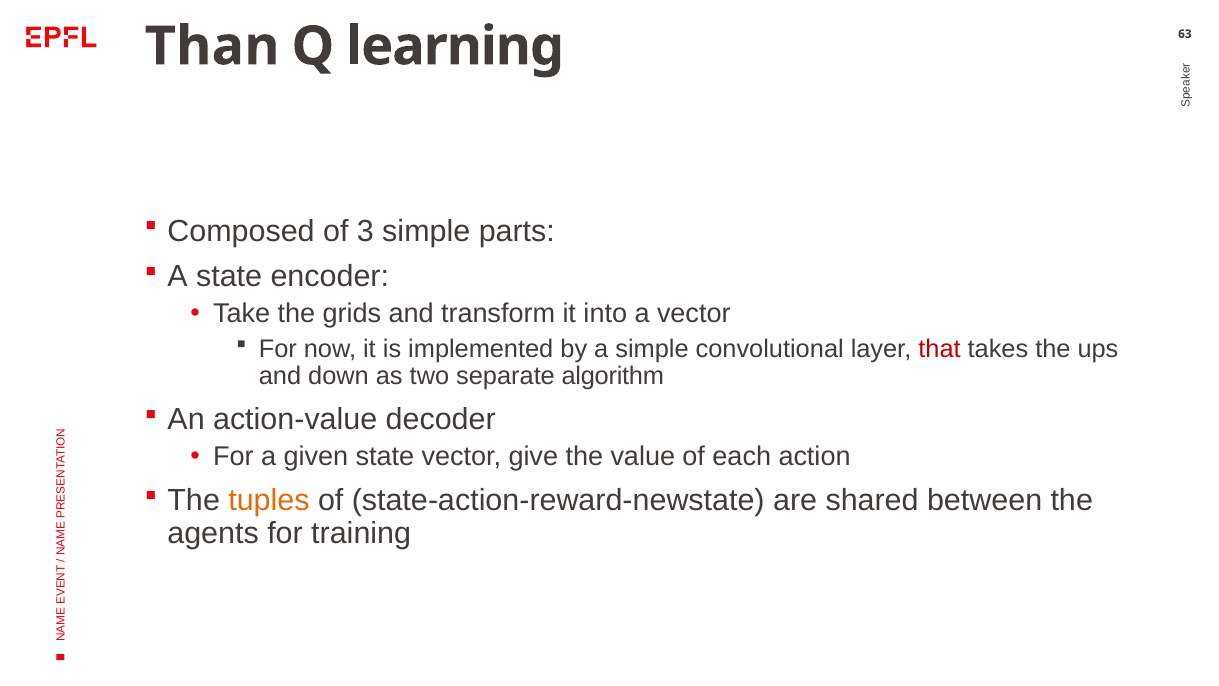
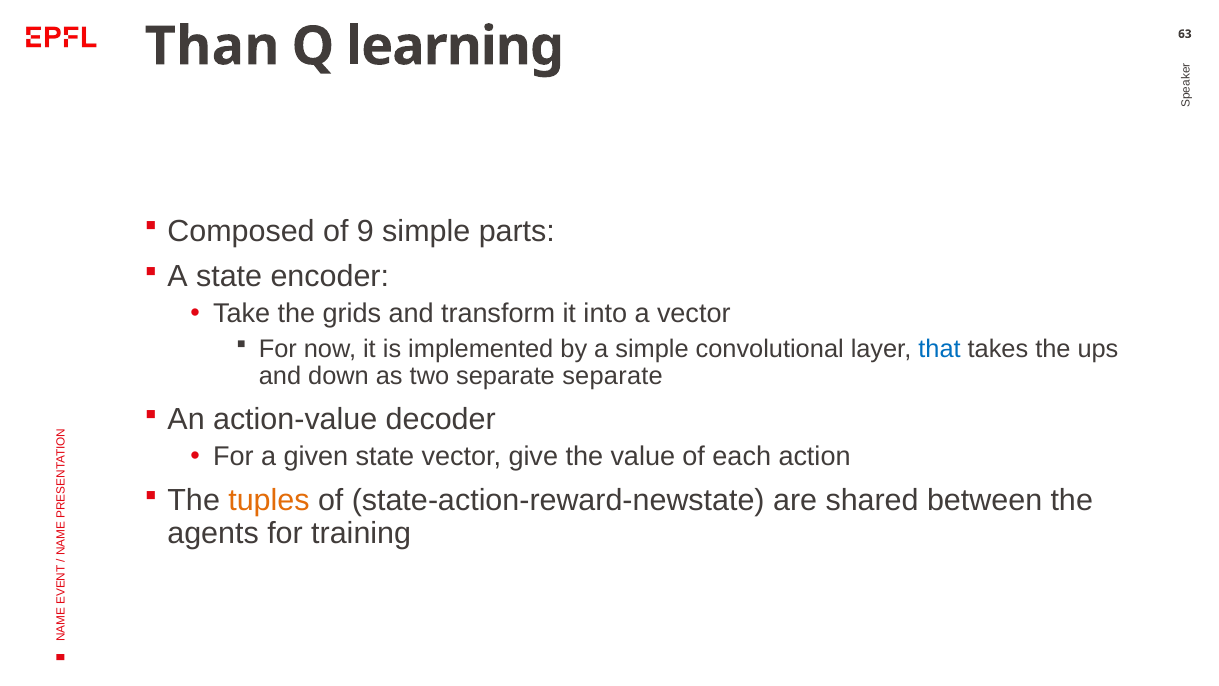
3: 3 -> 9 (365, 231)
that colour: red -> blue (940, 349)
separate algorithm: algorithm -> separate (613, 376)
